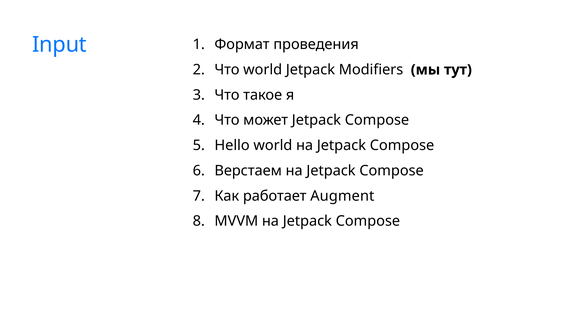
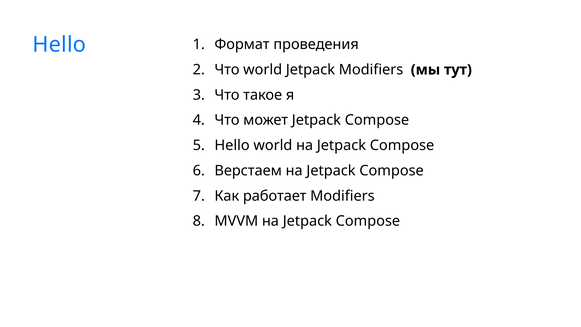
Input: Input -> Hello (59, 45)
работает Augment: Augment -> Modifiers (342, 196)
